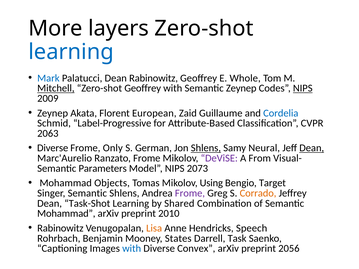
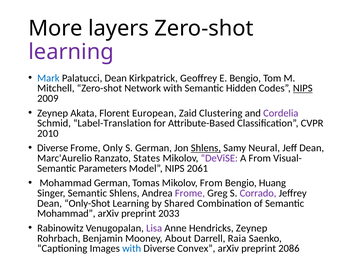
learning colour: blue -> purple (71, 52)
Dean Rabinowitz: Rabinowitz -> Kirkpatrick (153, 78)
E Whole: Whole -> Bengio (245, 78)
Mitchell underline: present -> none (56, 88)
Zero-shot Geoffrey: Geoffrey -> Network (143, 88)
Semantic Zeynep: Zeynep -> Hidden (241, 88)
Guillaume: Guillaume -> Clustering (221, 113)
Cordelia colour: blue -> purple (281, 113)
Label-Progressive: Label-Progressive -> Label-Translation (112, 123)
2063: 2063 -> 2010 (48, 134)
Dean underline: present -> none (312, 148)
Ranzato Frome: Frome -> States (147, 158)
2073: 2073 -> 2061 (197, 169)
Mohammad Objects: Objects -> German (112, 183)
Mikolov Using: Using -> From (211, 183)
Target: Target -> Huang (272, 183)
Corrado colour: orange -> purple (258, 193)
Task-Shot: Task-Shot -> Only-Shot (87, 204)
2010: 2010 -> 2033 (169, 214)
Lisa colour: orange -> purple (154, 228)
Hendricks Speech: Speech -> Zeynep (252, 228)
States: States -> About (178, 239)
Task: Task -> Raia (237, 239)
2056: 2056 -> 2086 (289, 249)
